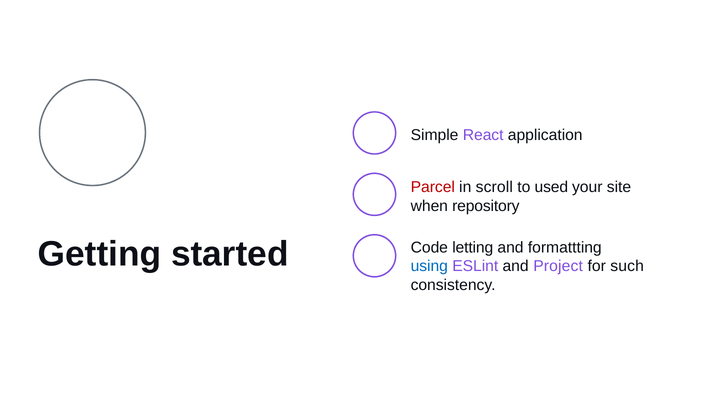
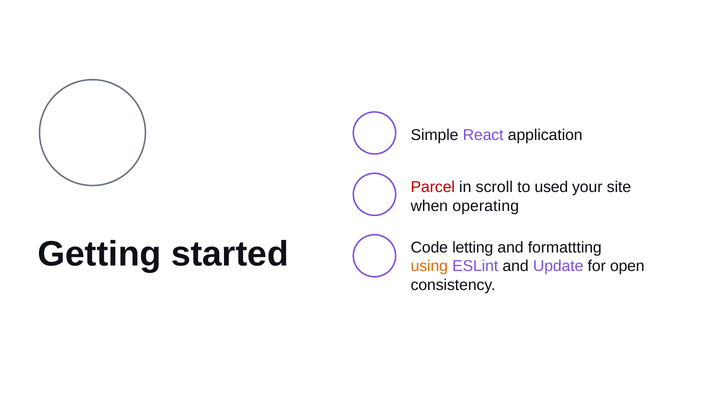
repository: repository -> operating (486, 206)
using colour: blue -> orange (429, 266)
Project: Project -> Update (558, 266)
such: such -> open (627, 266)
